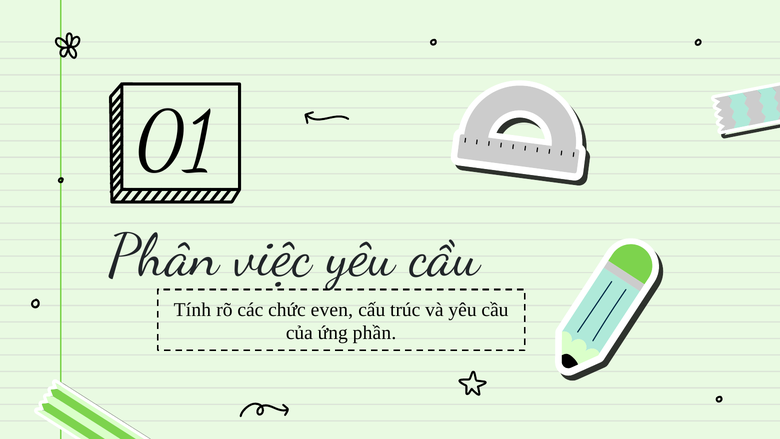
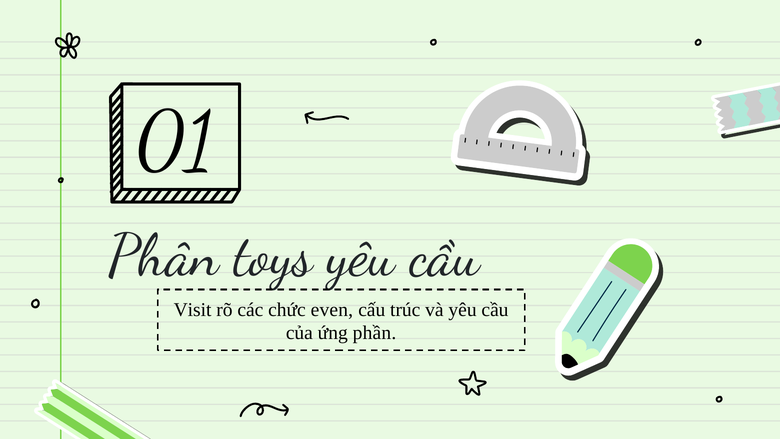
việc: việc -> toys (273, 255)
Tính: Tính -> Visit (193, 309)
